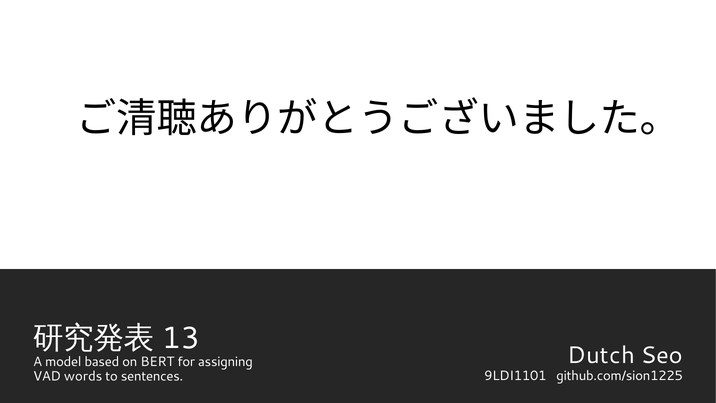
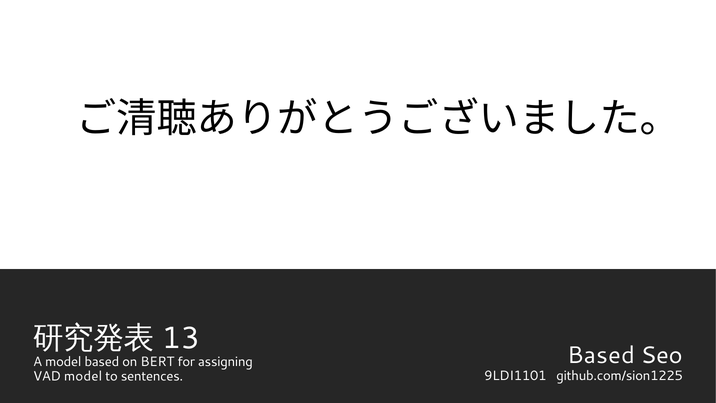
Dutch: Dutch -> Based (601, 355)
VAD words: words -> model (83, 376)
